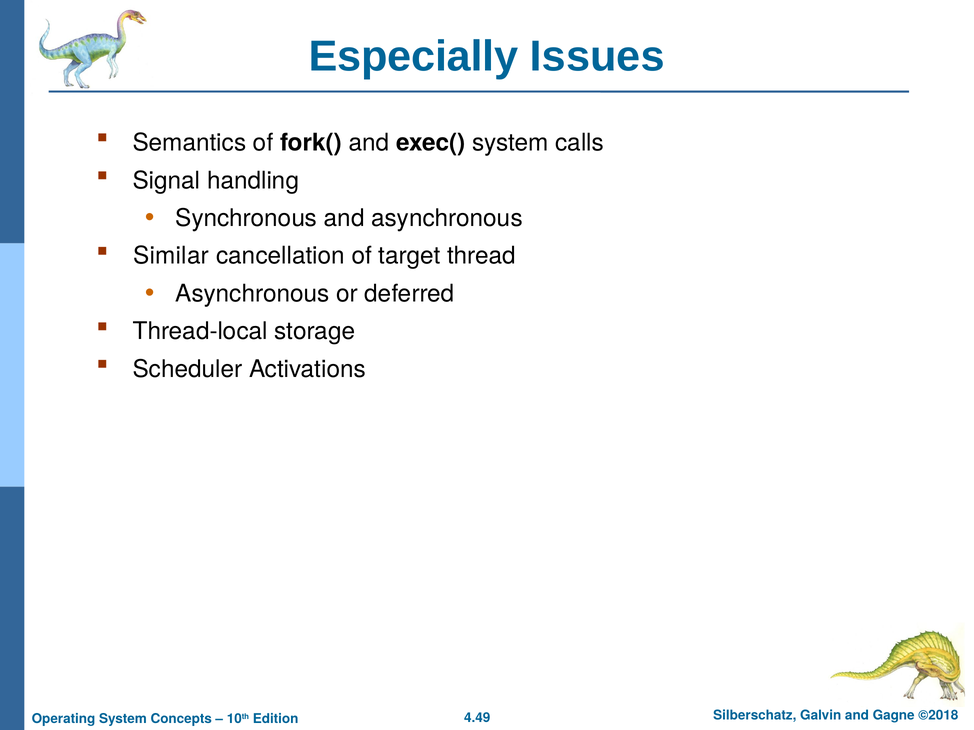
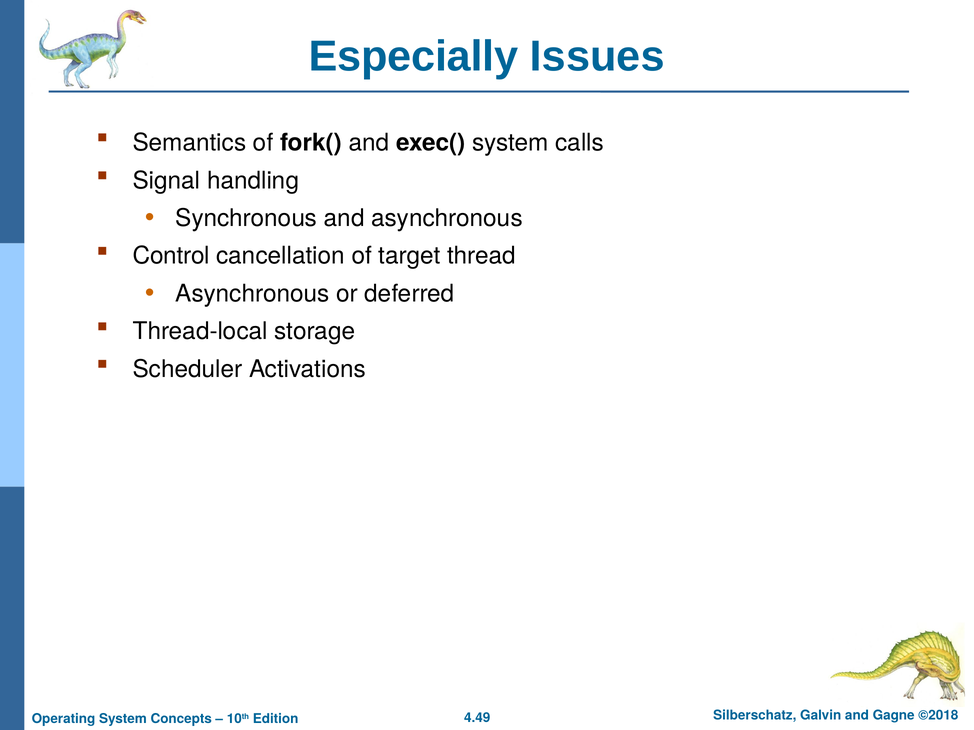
Similar: Similar -> Control (171, 256)
